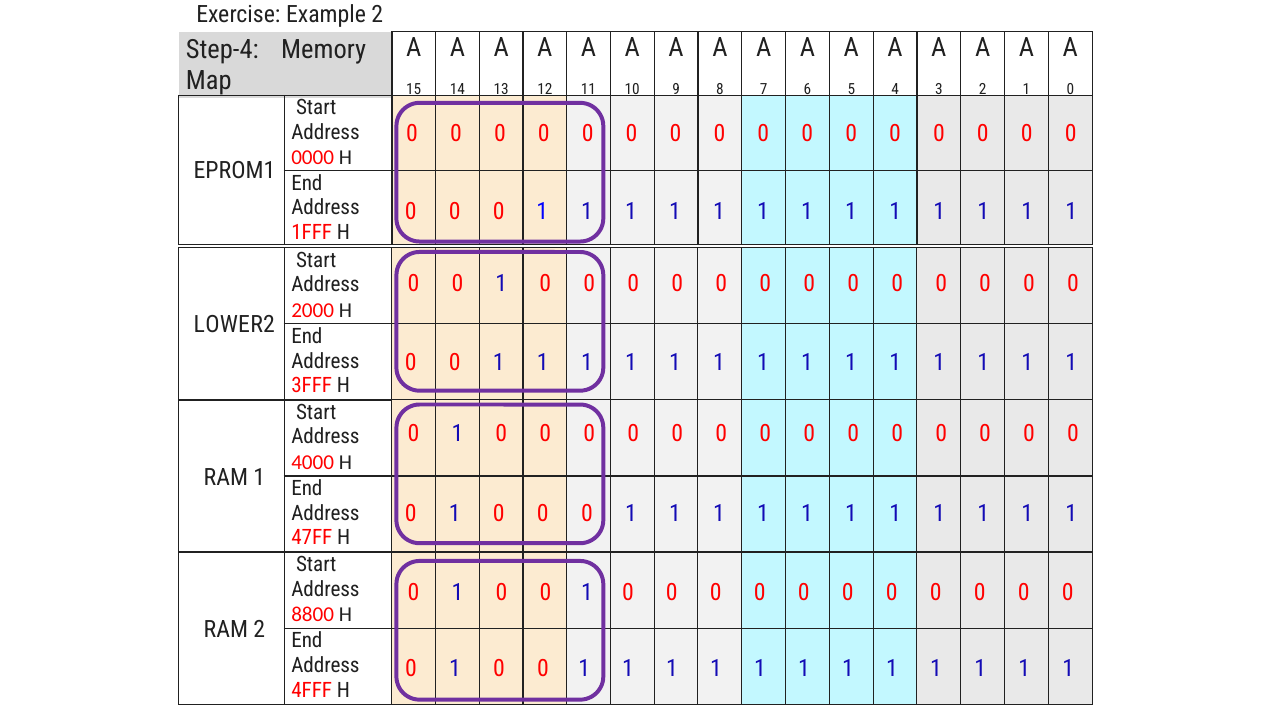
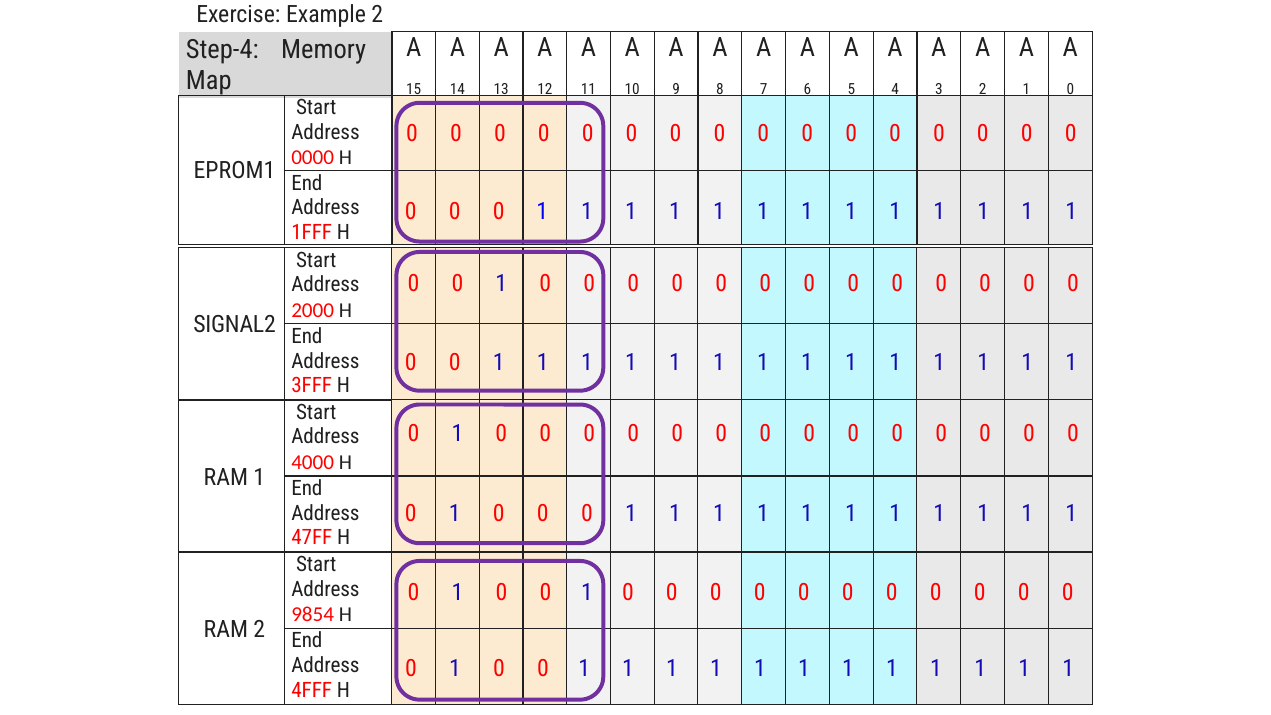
LOWER2: LOWER2 -> SIGNAL2 (235, 325)
8800: 8800 -> 9854 (313, 614)
